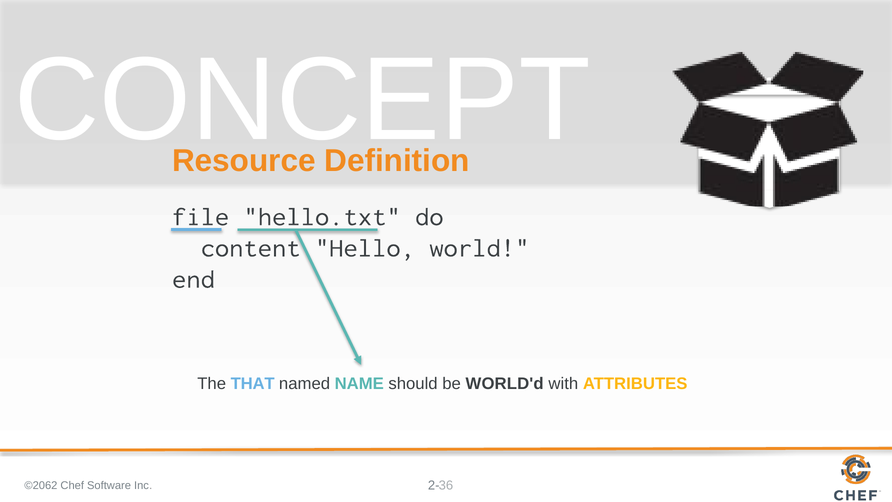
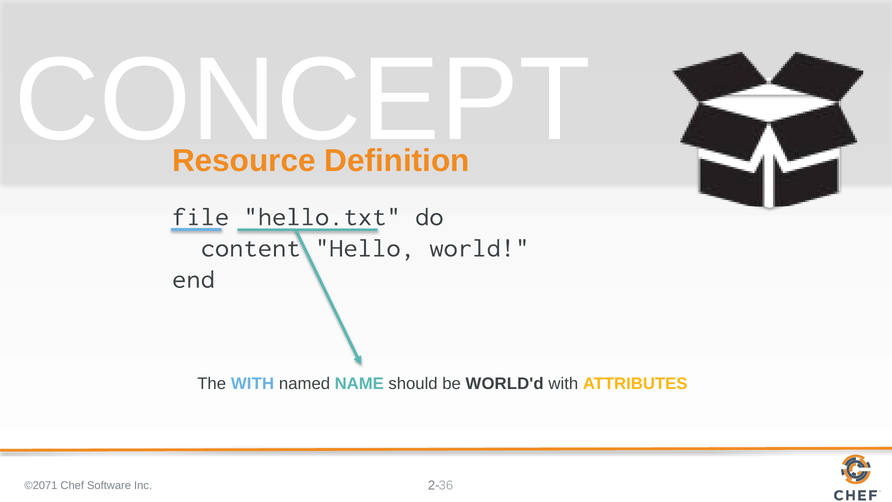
The THAT: THAT -> WITH (253, 383)
©2062: ©2062 -> ©2071 (41, 485)
